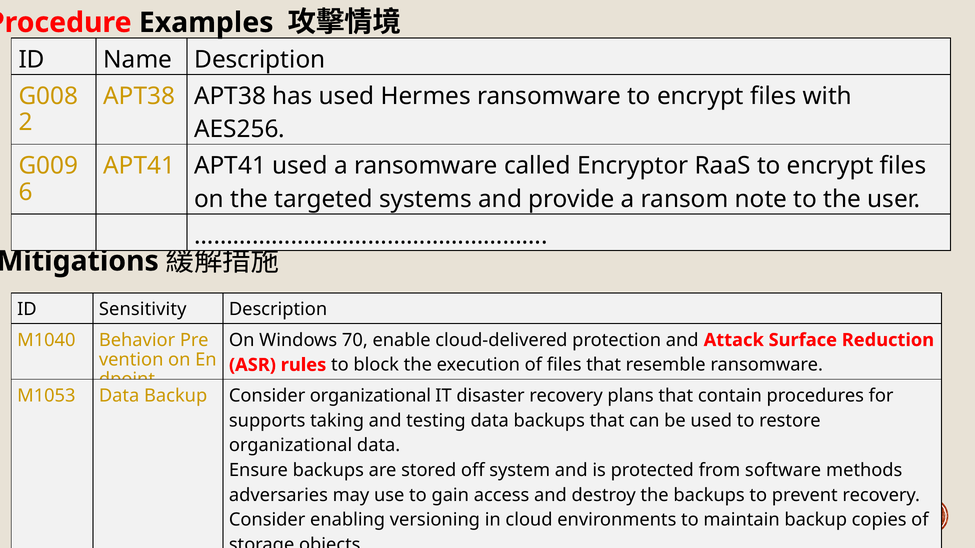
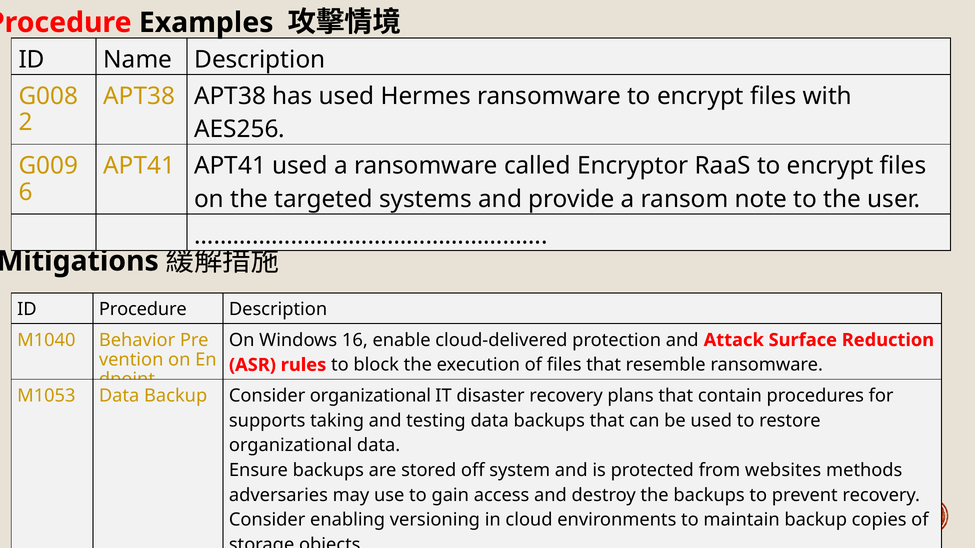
ID Sensitivity: Sensitivity -> Procedure (143, 310)
70: 70 -> 16 (355, 340)
software: software -> websites (783, 471)
